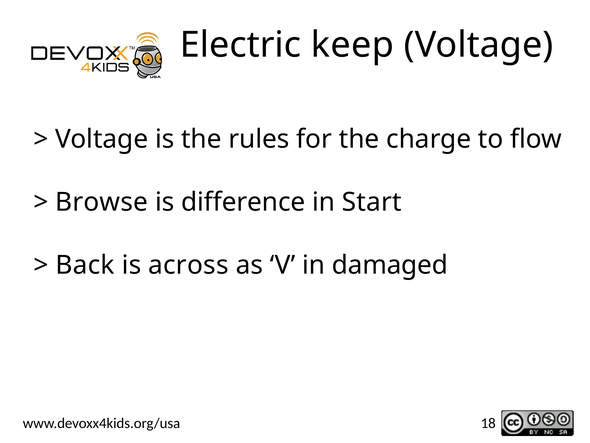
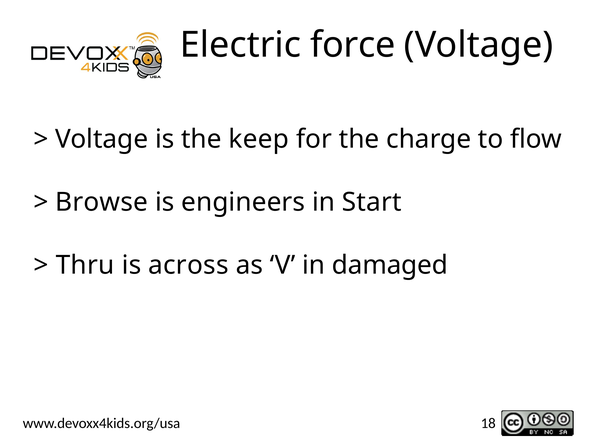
keep: keep -> force (353, 45)
rules: rules -> keep (259, 139)
difference: difference -> engineers (243, 202)
Back: Back -> Thru (85, 265)
